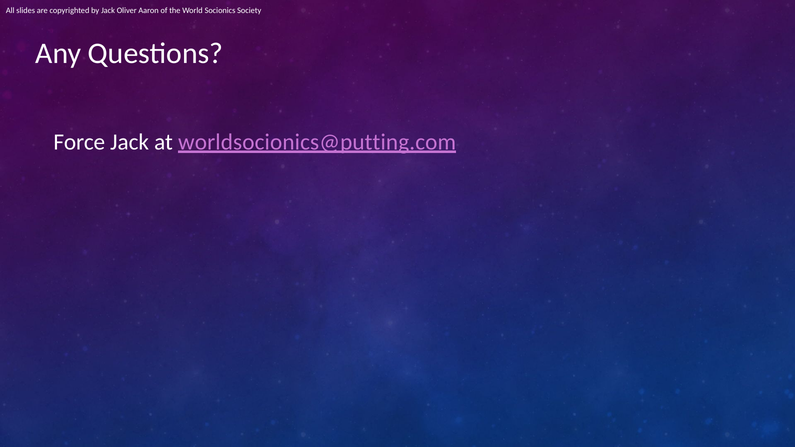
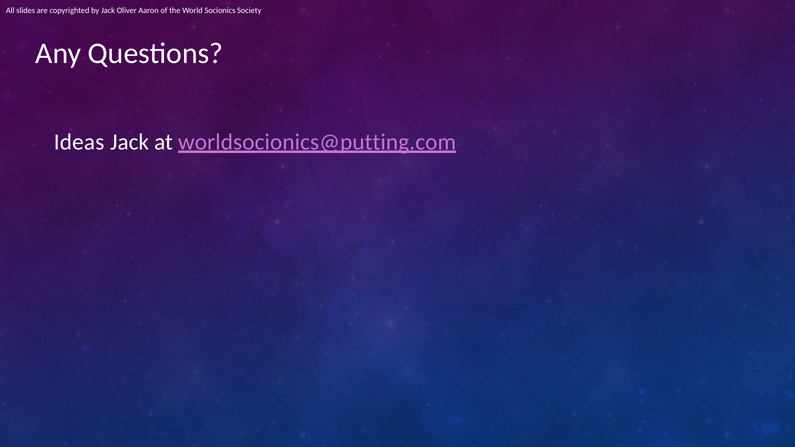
Force: Force -> Ideas (79, 142)
